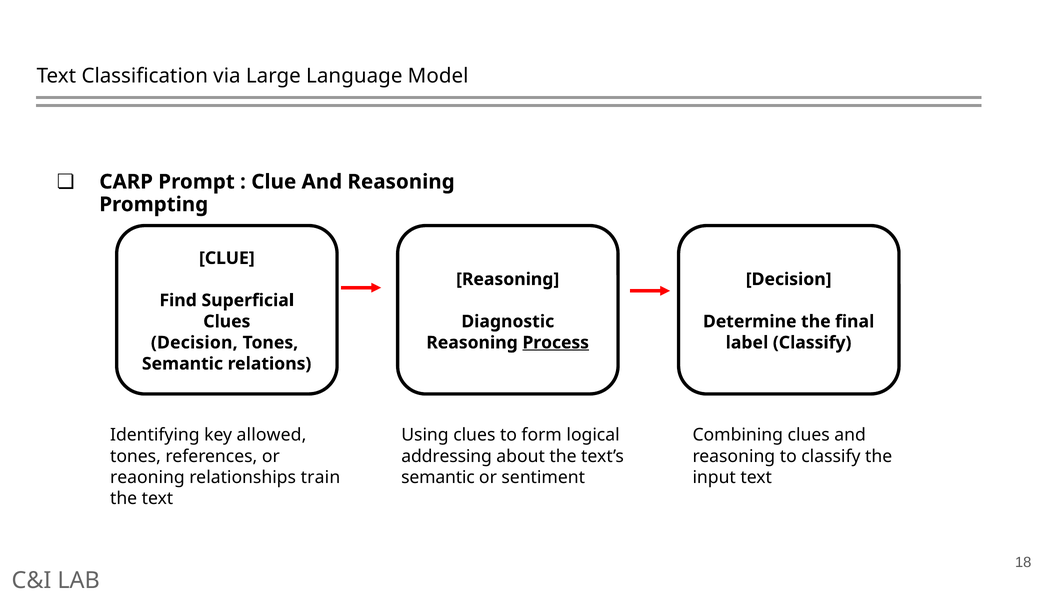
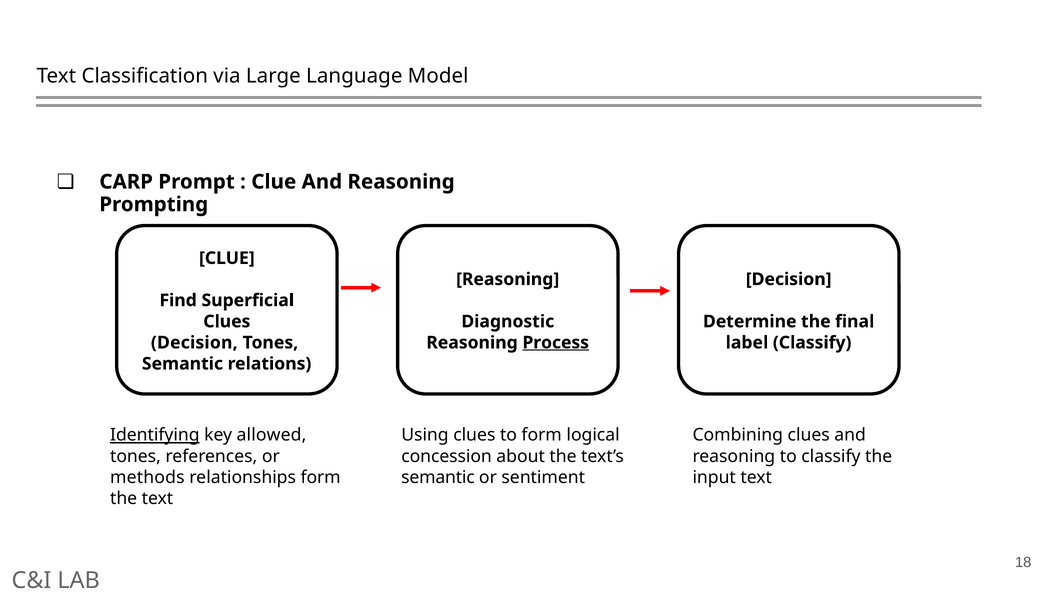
Identifying underline: none -> present (155, 435)
addressing: addressing -> concession (447, 456)
reaoning: reaoning -> methods (147, 477)
relationships train: train -> form (321, 477)
